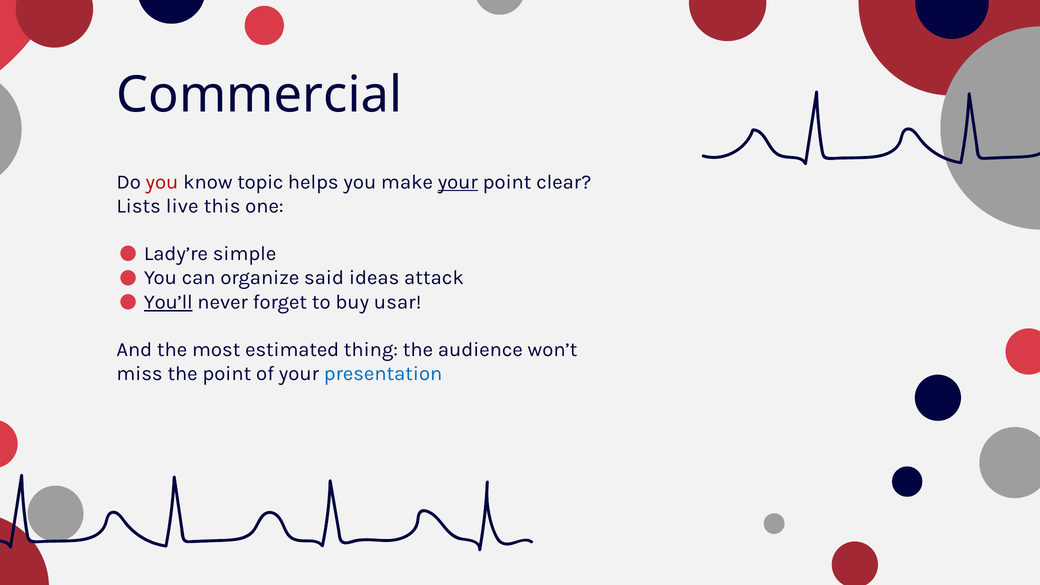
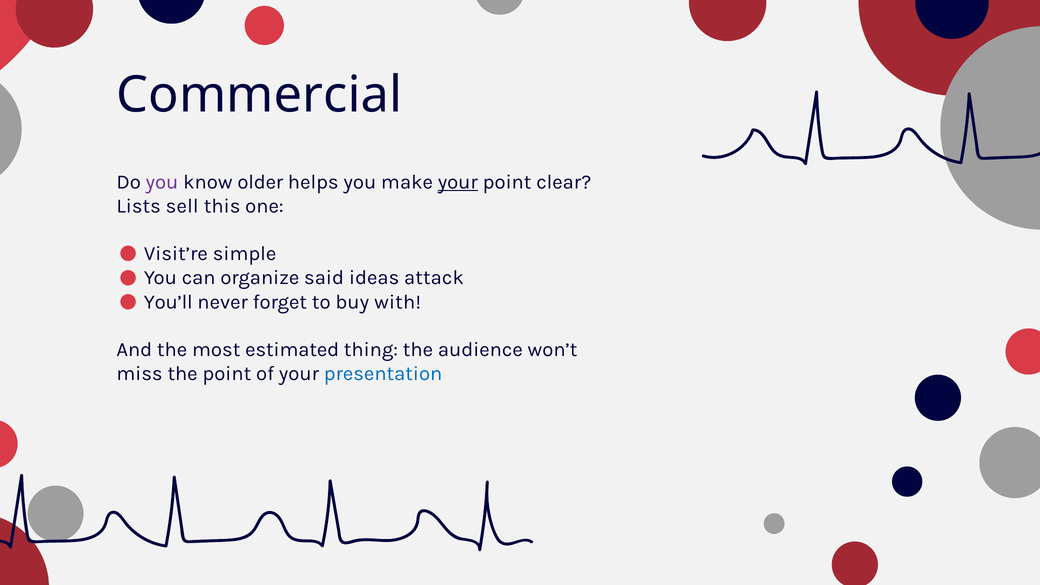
you colour: red -> purple (162, 182)
topic: topic -> older (260, 182)
live: live -> sell (182, 206)
Lady’re: Lady’re -> Visit’re (176, 253)
You’ll underline: present -> none (168, 302)
usar: usar -> with (398, 302)
